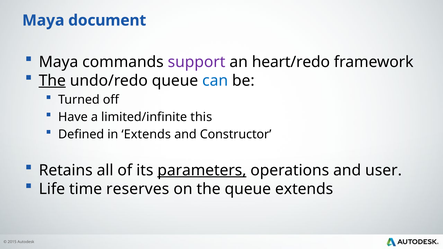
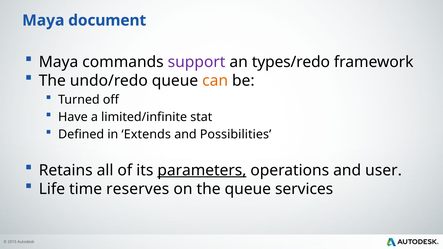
heart/redo: heart/redo -> types/redo (291, 62)
The underline: present -> none (52, 81)
can colour: blue -> orange (215, 81)
this: this -> stat (201, 117)
Constructor: Constructor -> Possibilities (236, 135)
queue extends: extends -> services (304, 189)
